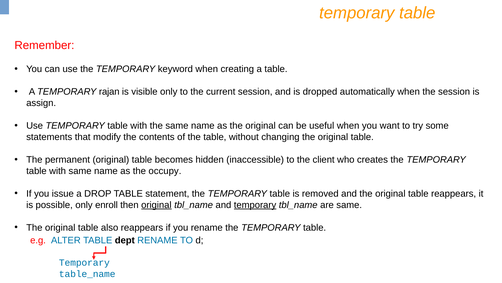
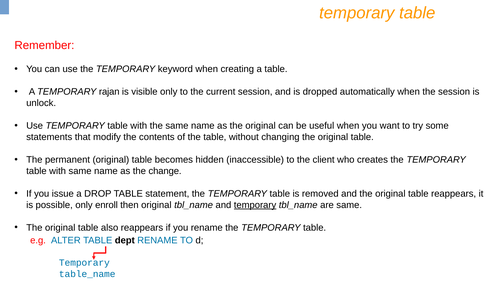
assign: assign -> unlock (41, 103)
occupy: occupy -> change (165, 171)
original underline: present -> none (156, 205)
